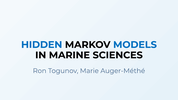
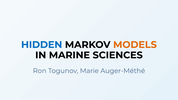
MODELS colour: blue -> orange (135, 45)
